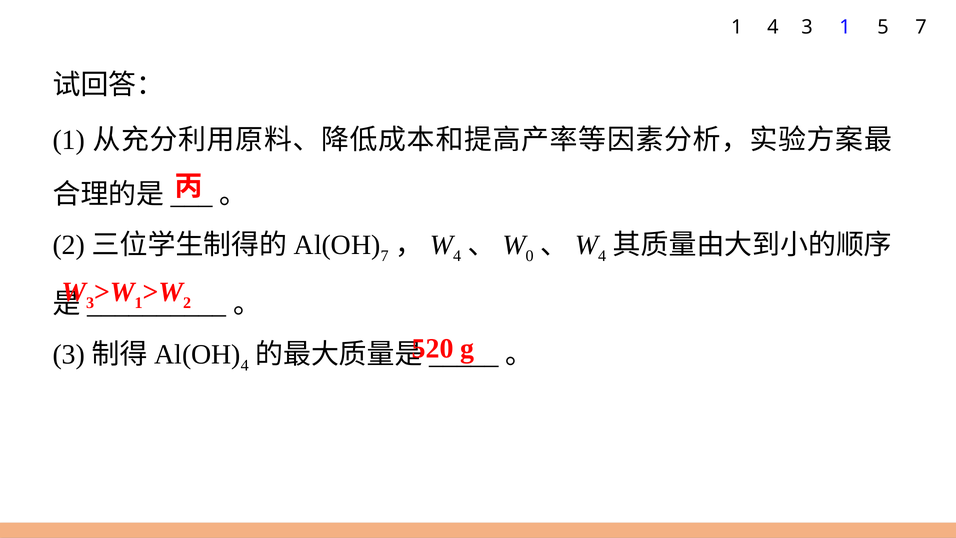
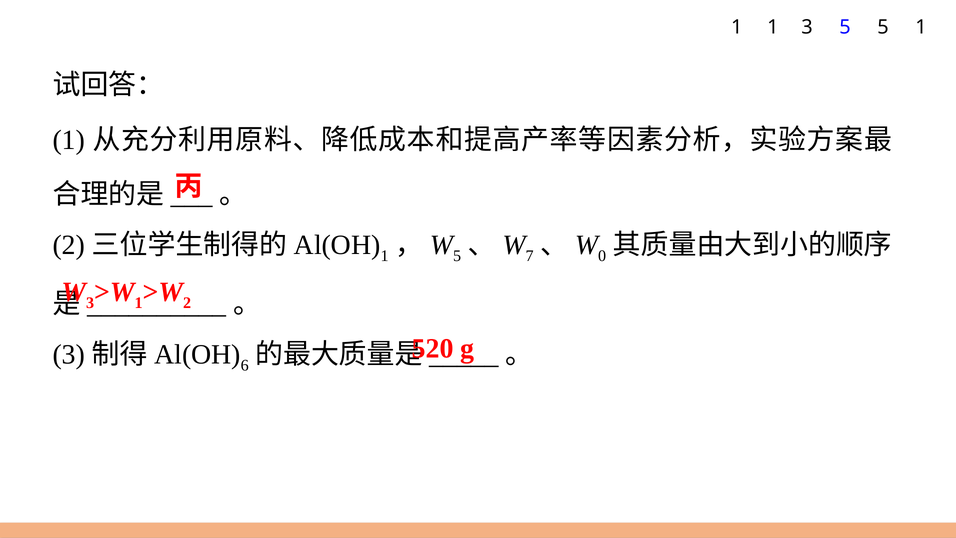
1 4: 4 -> 1 (773, 27)
3 1: 1 -> 5 (845, 27)
5 7: 7 -> 1 (921, 27)
7: 7 -> 1 (385, 256)
4: 4 -> 5 (457, 256)
0: 0 -> 7 (530, 256)
4: 4 -> 0 (602, 256)
4: 4 -> 6 (245, 365)
